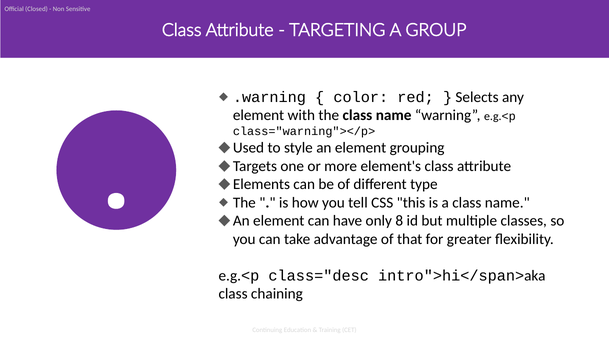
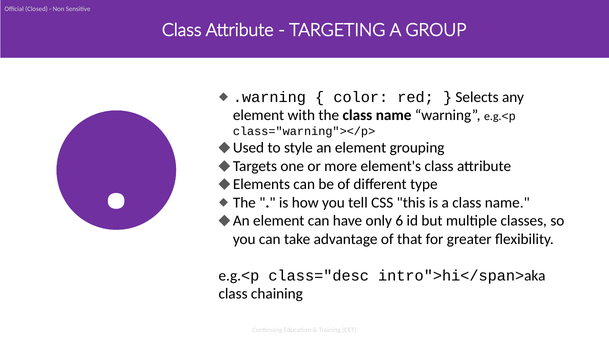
8: 8 -> 6 (399, 221)
